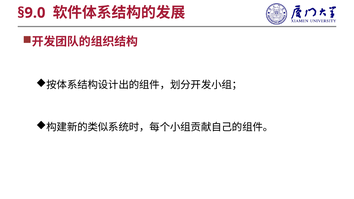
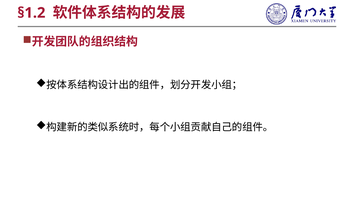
§9.0: §9.0 -> §1.2 (31, 13)
